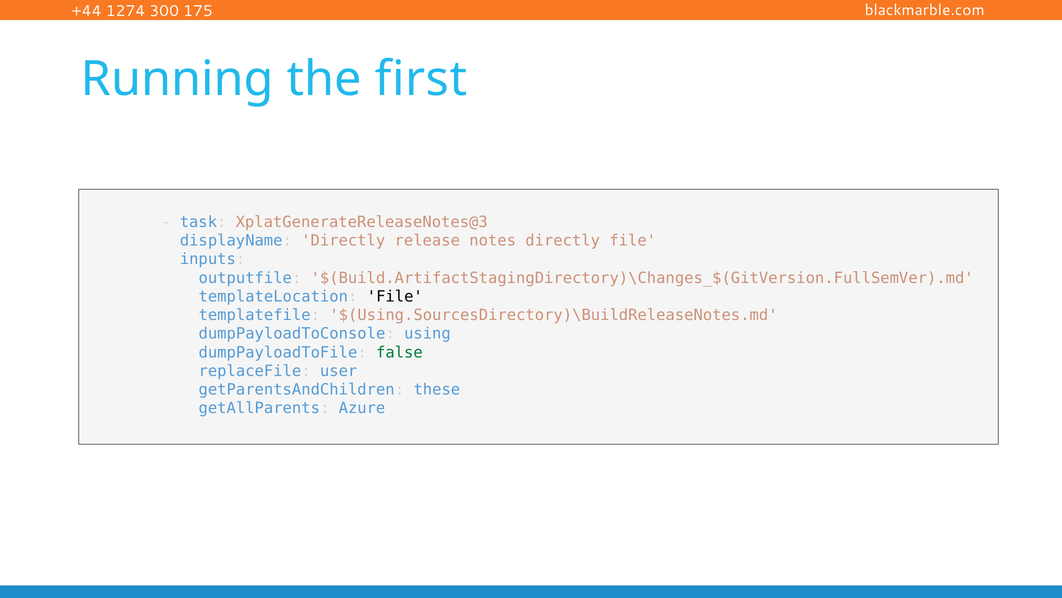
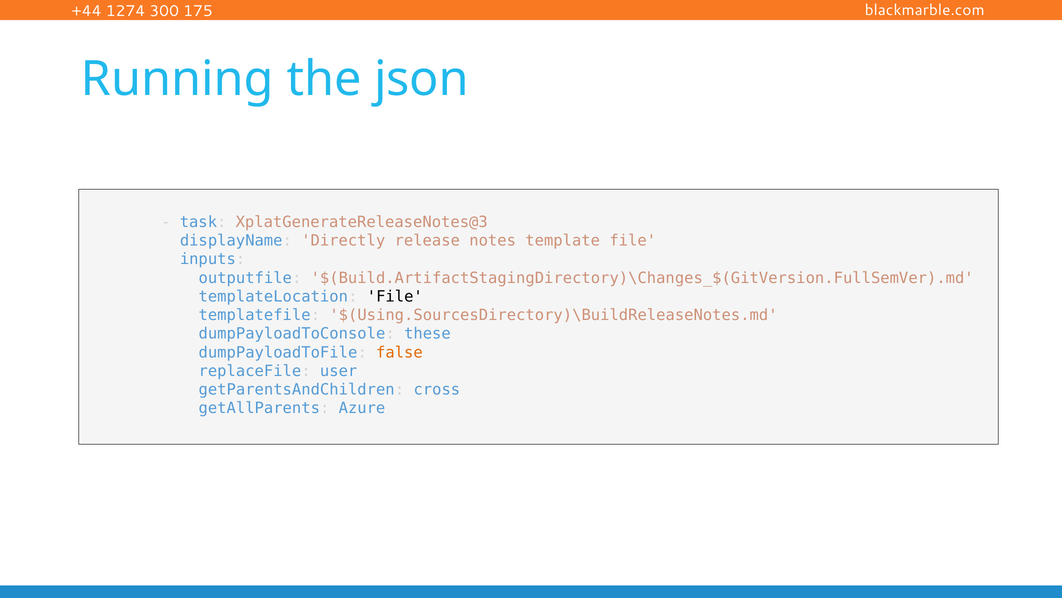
first: first -> json (421, 79)
notes directly: directly -> template (563, 240)
using: using -> these (427, 333)
false colour: green -> orange (399, 352)
these: these -> cross (437, 389)
